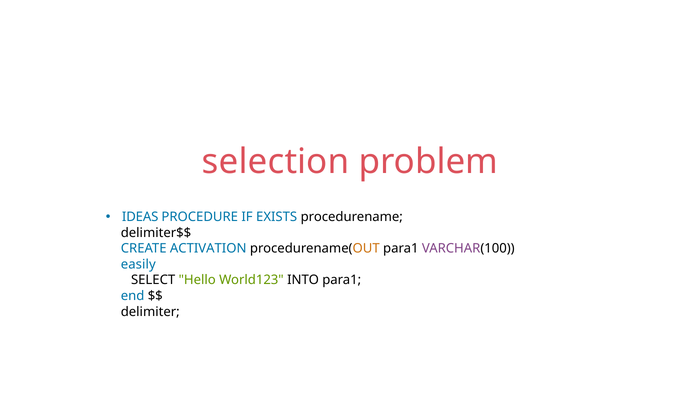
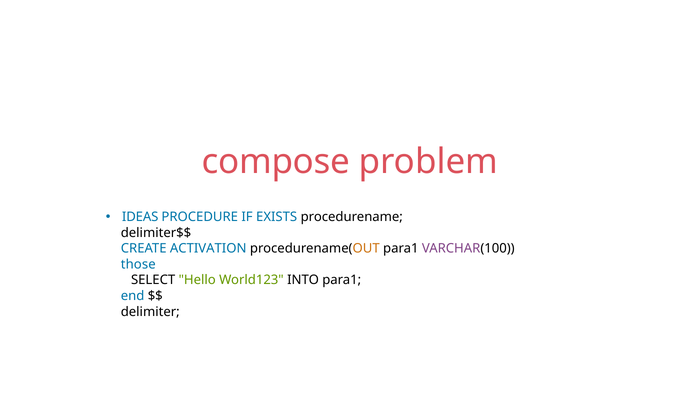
selection: selection -> compose (276, 162)
easily: easily -> those (138, 264)
